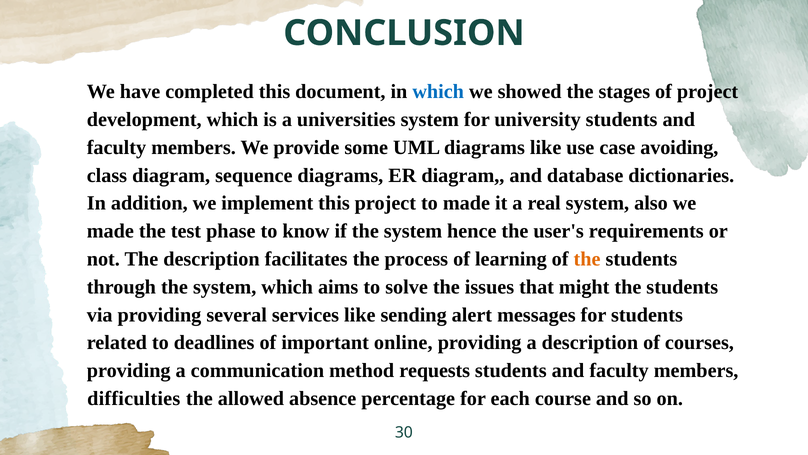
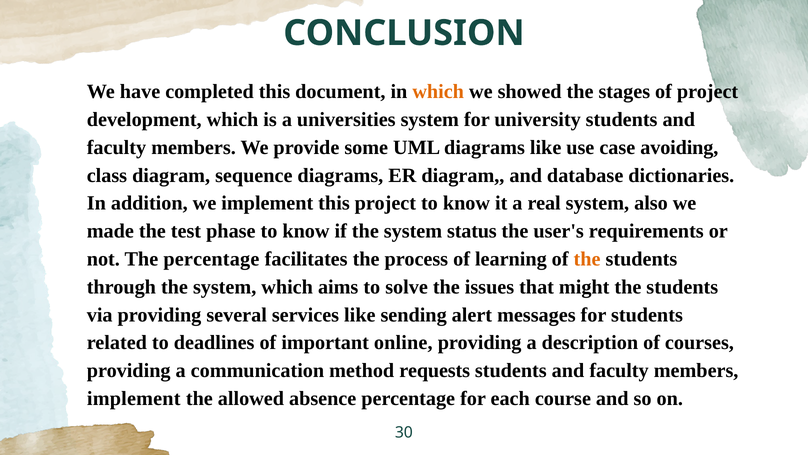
which colour: blue -> orange (438, 92)
project to made: made -> know (466, 203)
hence: hence -> status (472, 231)
The description: description -> percentage (211, 259)
difficulties: difficulties -> implement (134, 398)
